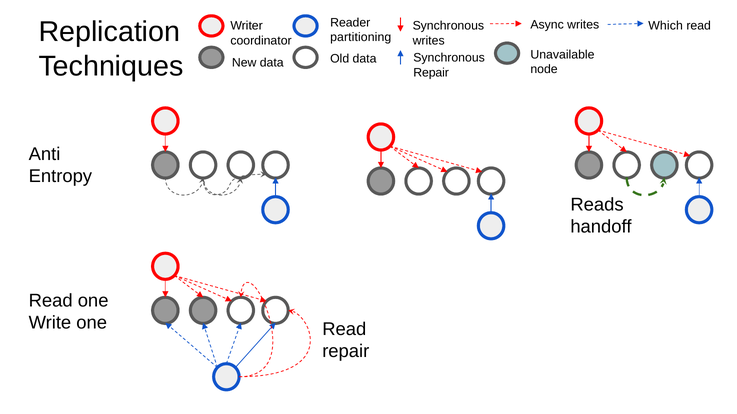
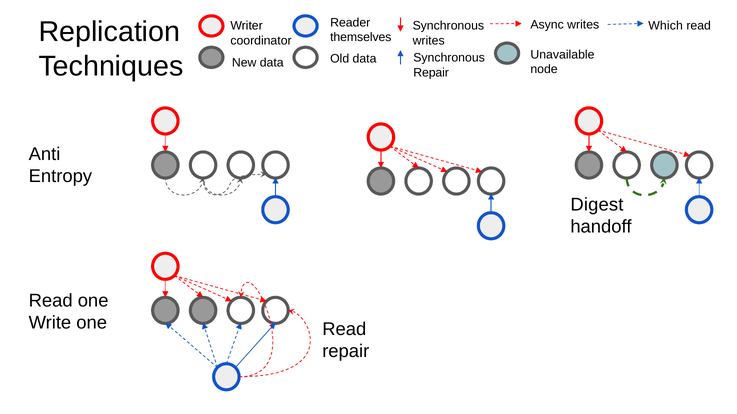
partitioning: partitioning -> themselves (361, 37)
Reads: Reads -> Digest (597, 205)
